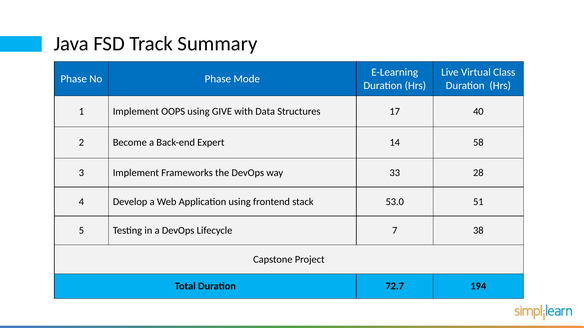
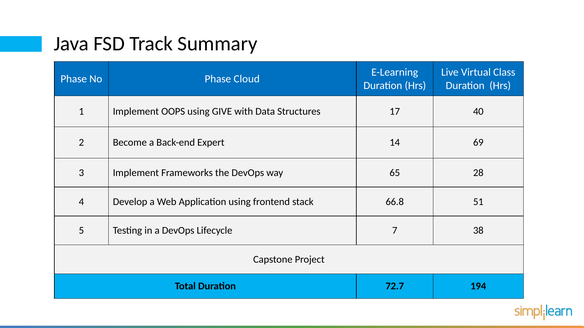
Mode: Mode -> Cloud (247, 79)
58: 58 -> 69 (478, 143)
33: 33 -> 65 (395, 173)
53.0: 53.0 -> 66.8 (395, 202)
